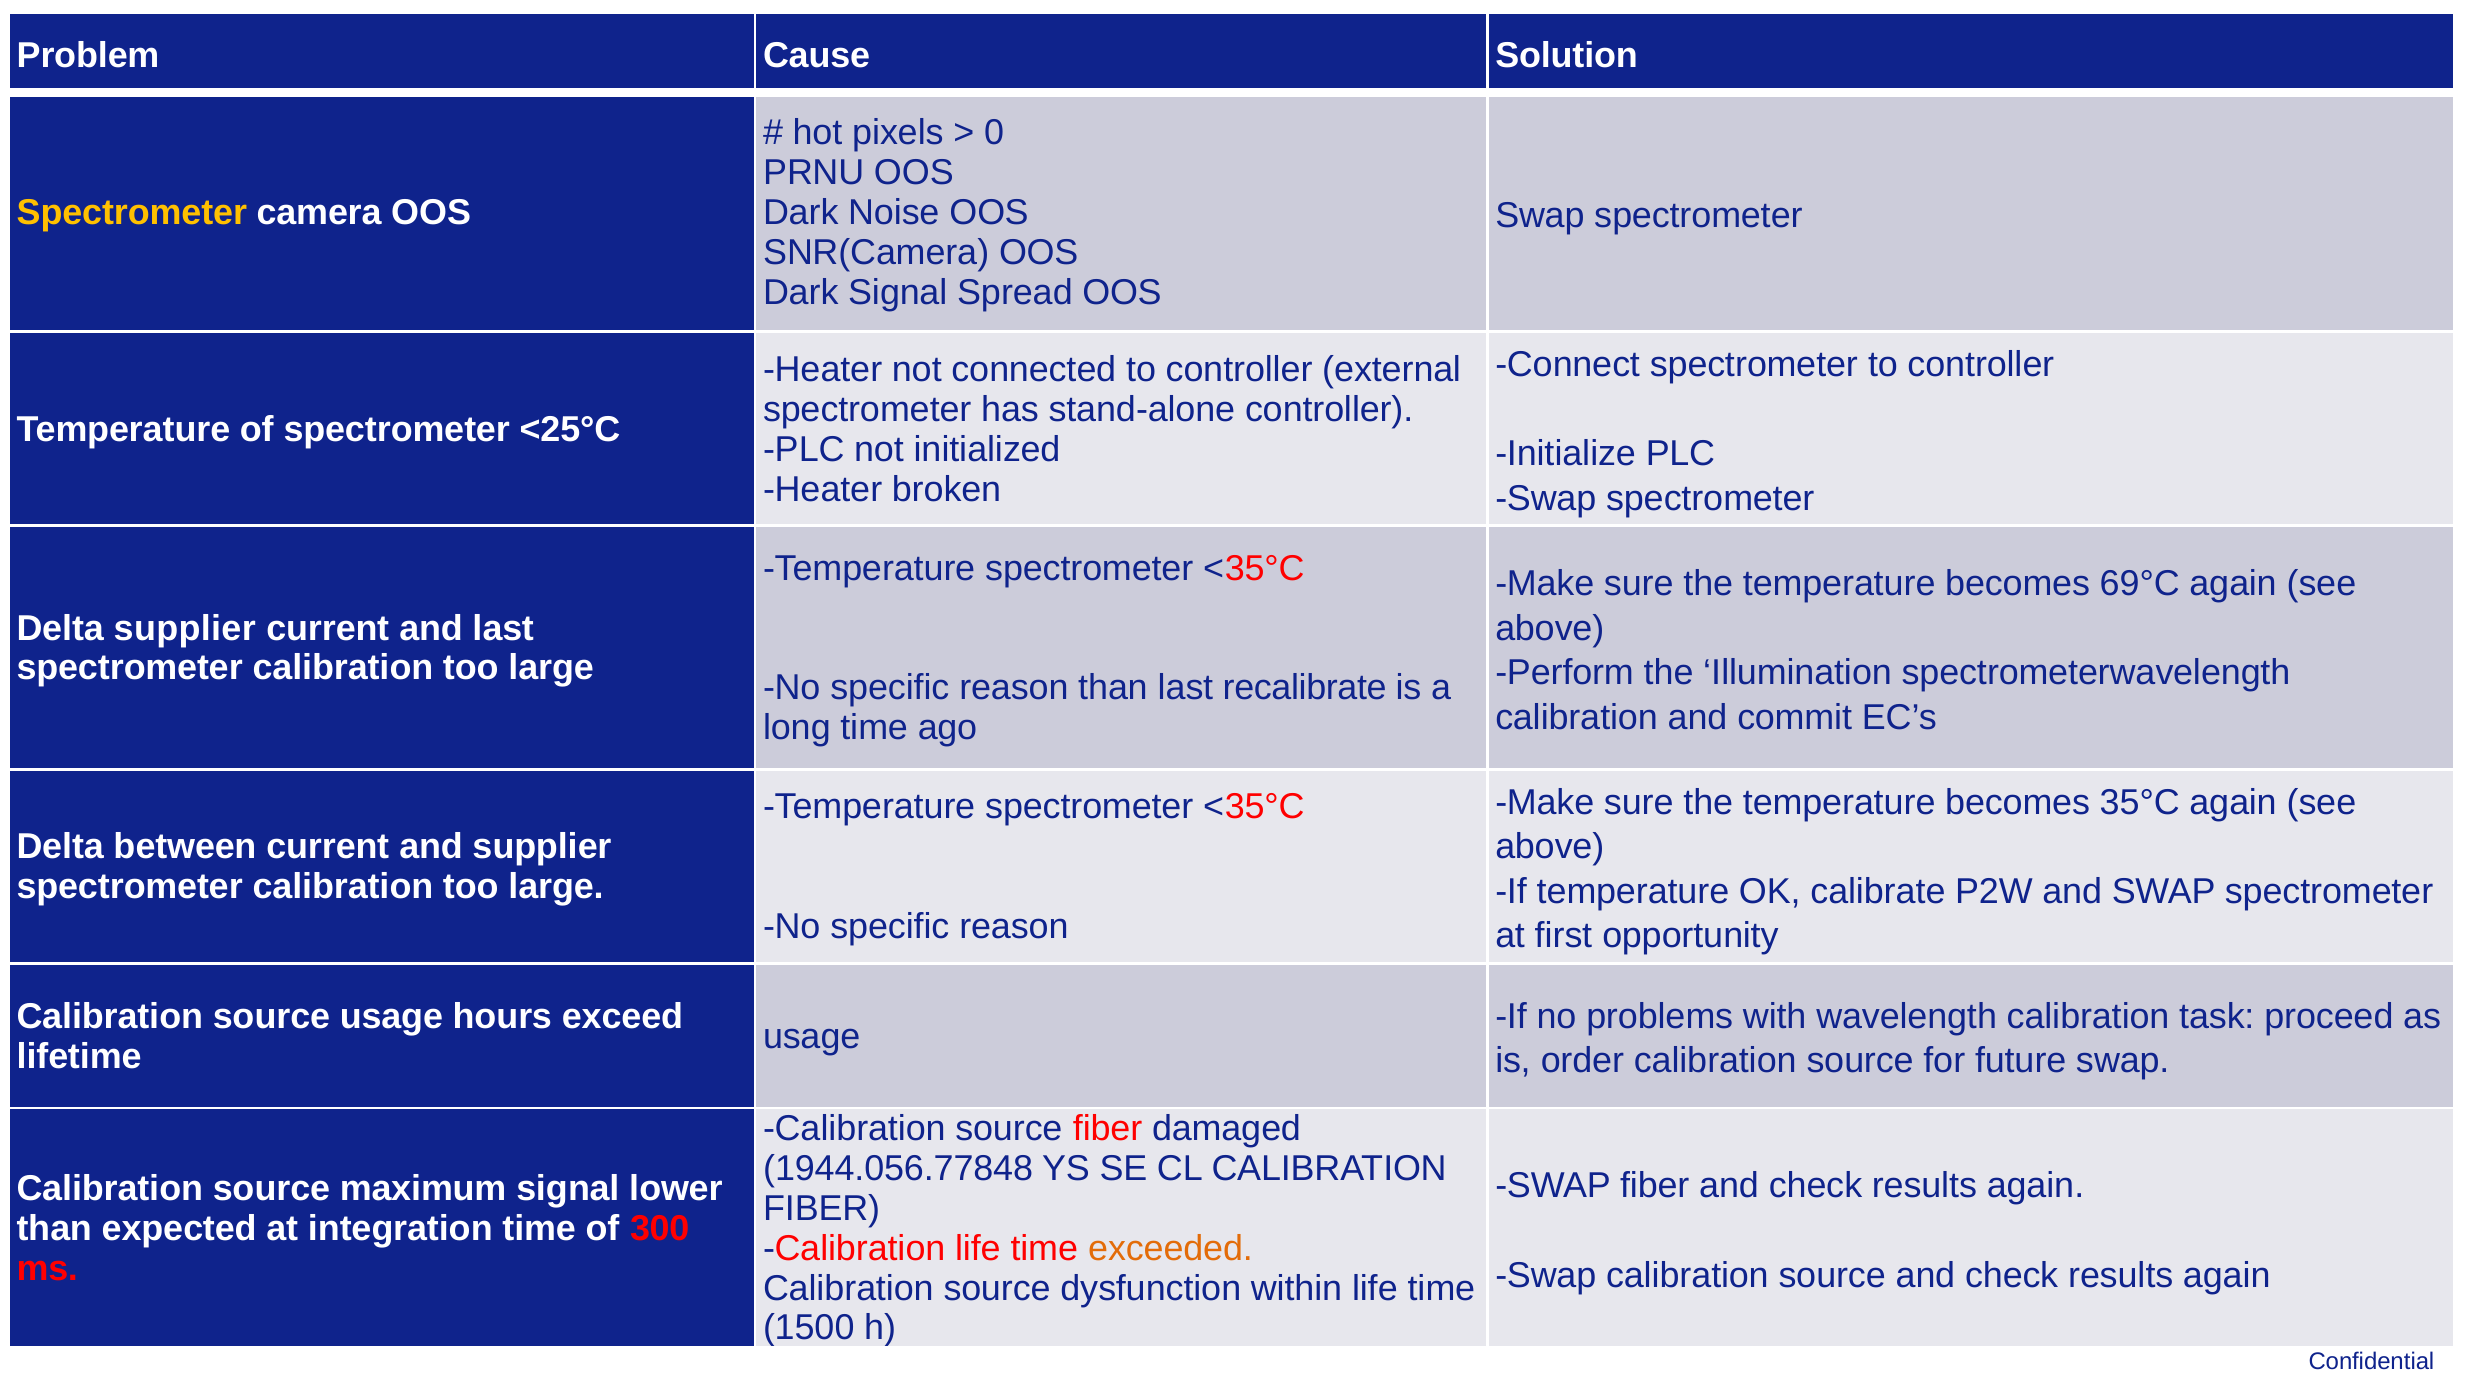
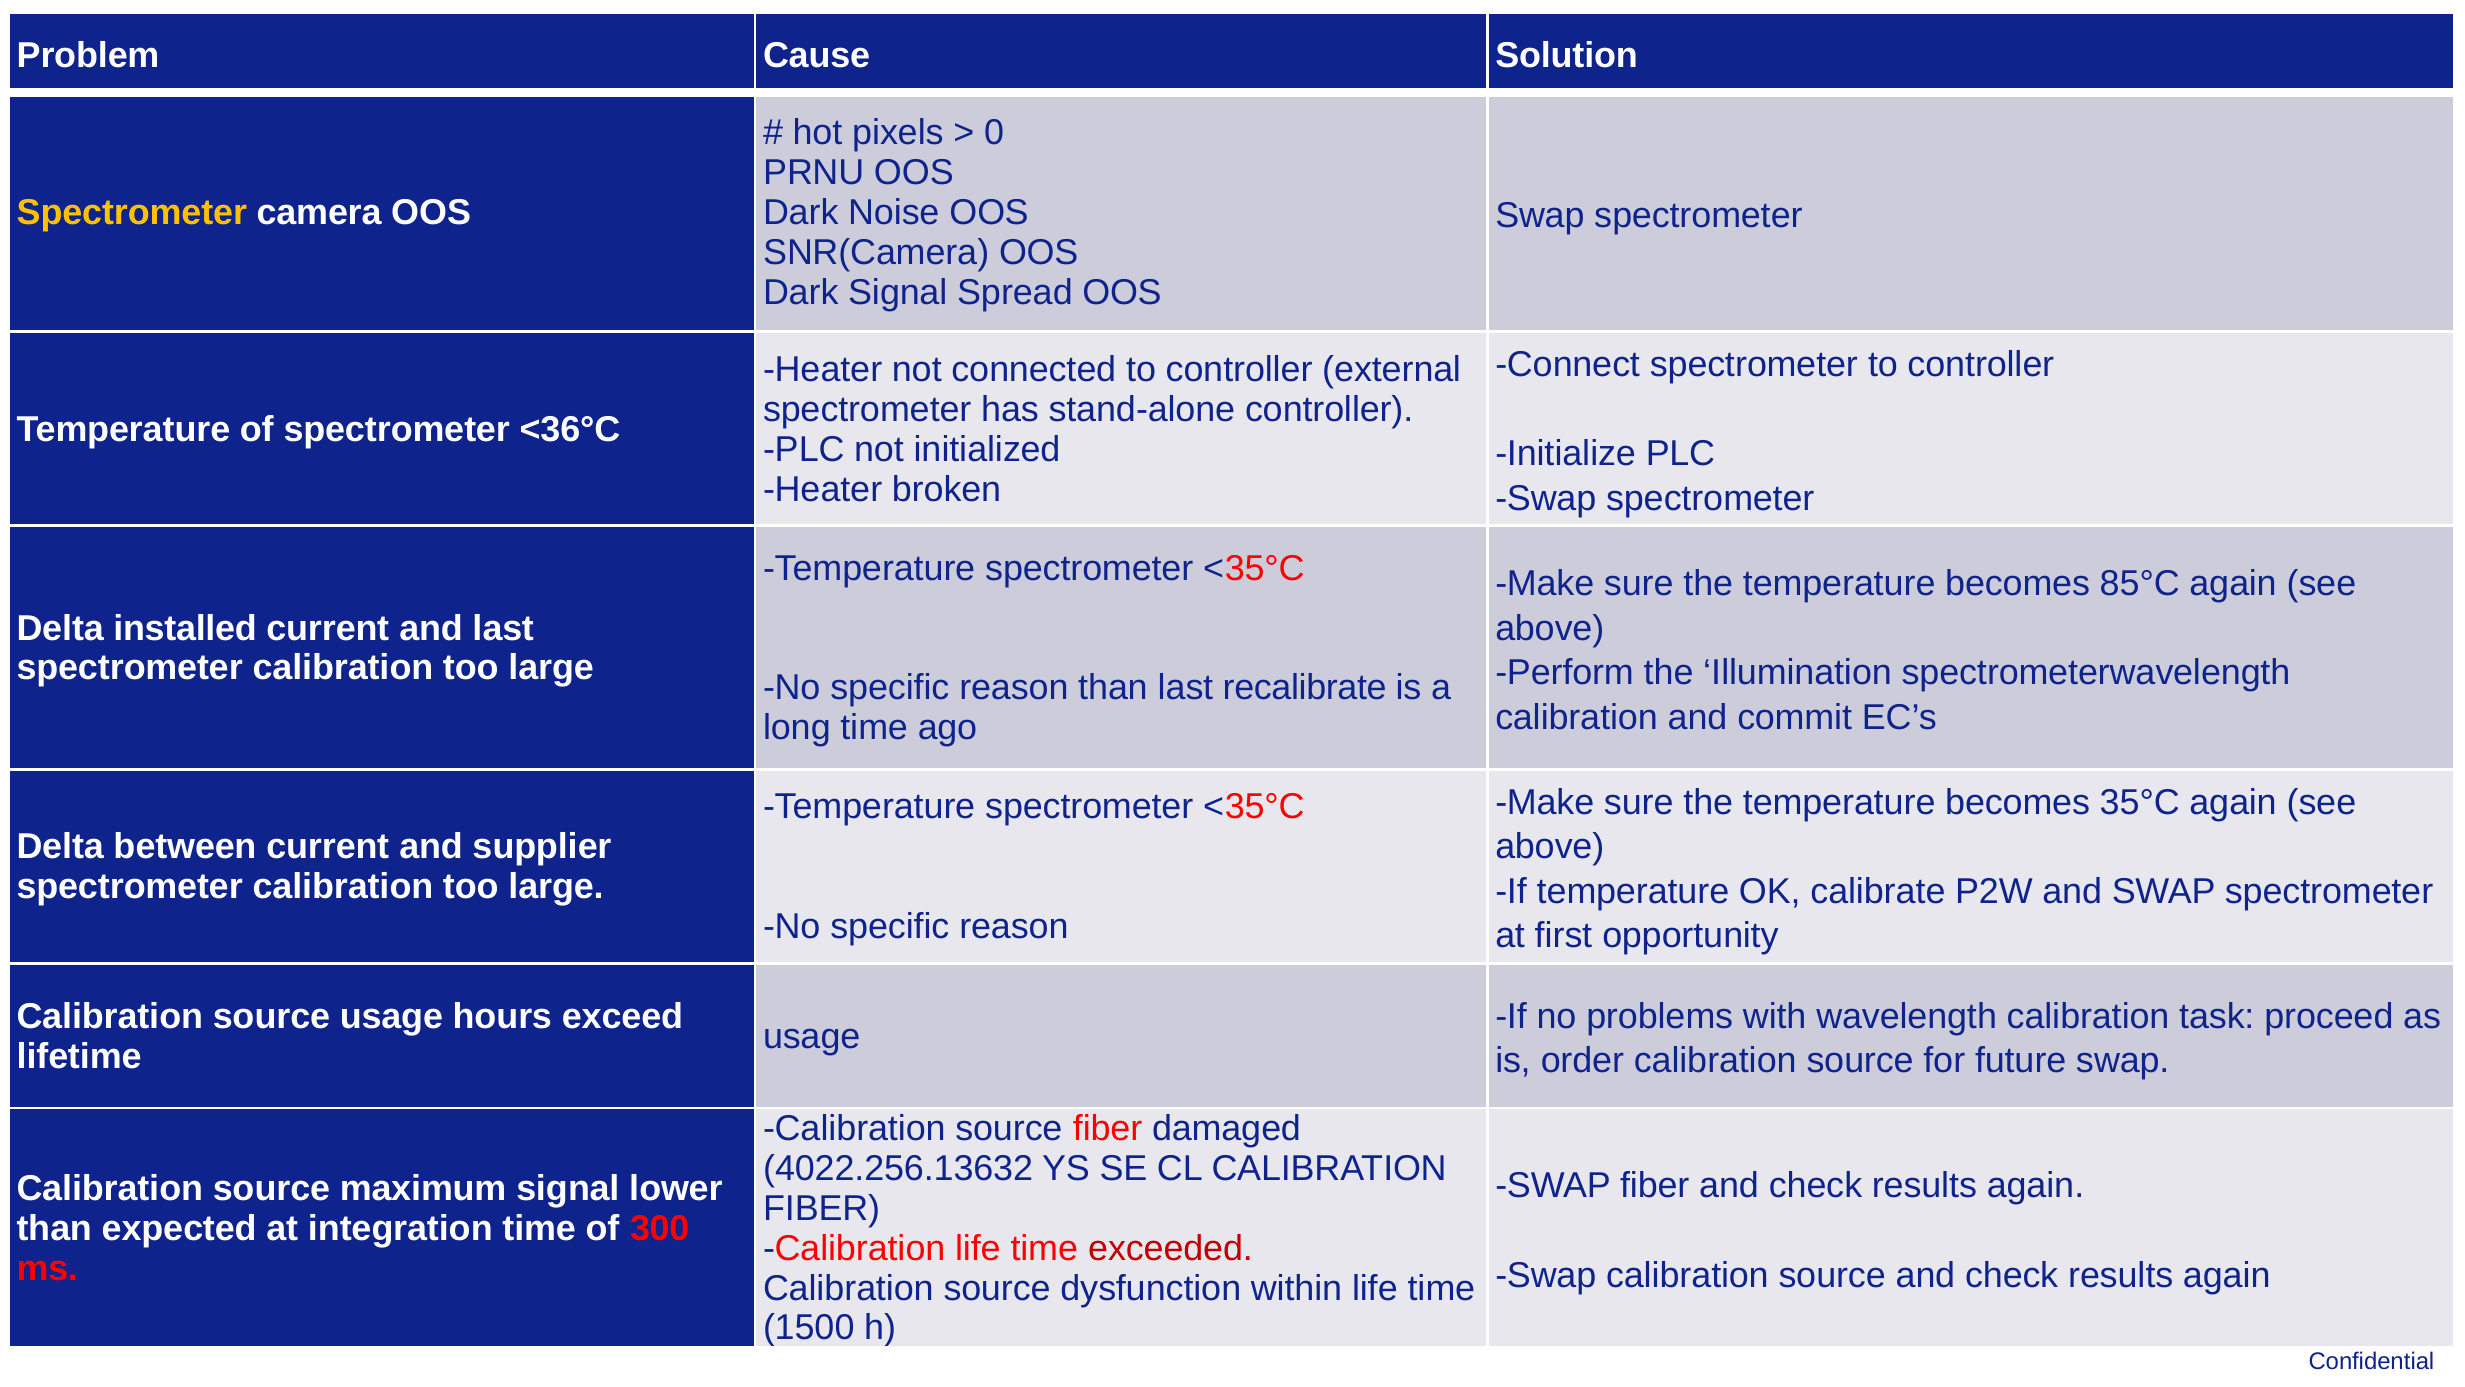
<25°C: <25°C -> <36°C (570, 429)
69°C: 69°C -> 85°C (2140, 583)
Delta supplier: supplier -> installed (185, 628)
1944.056.77848: 1944.056.77848 -> 4022.256.13632 (898, 1168)
exceeded colour: orange -> red (1171, 1248)
